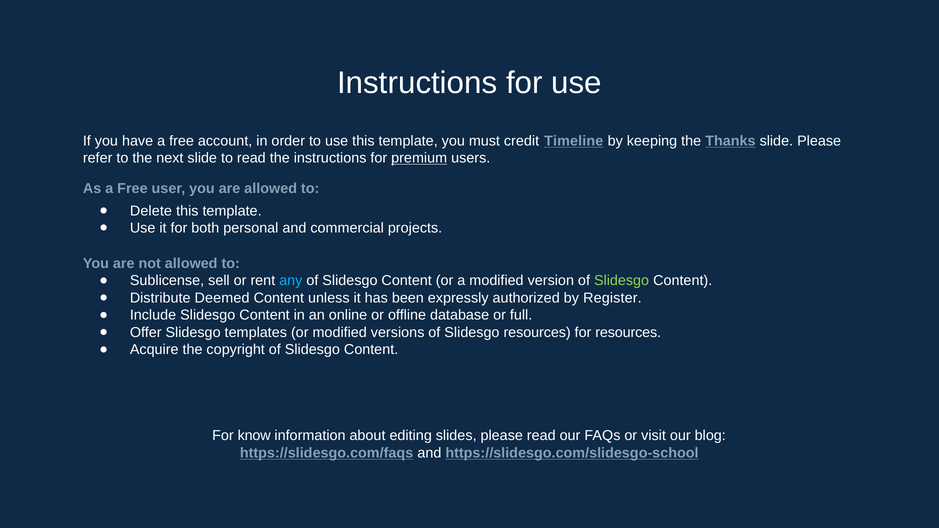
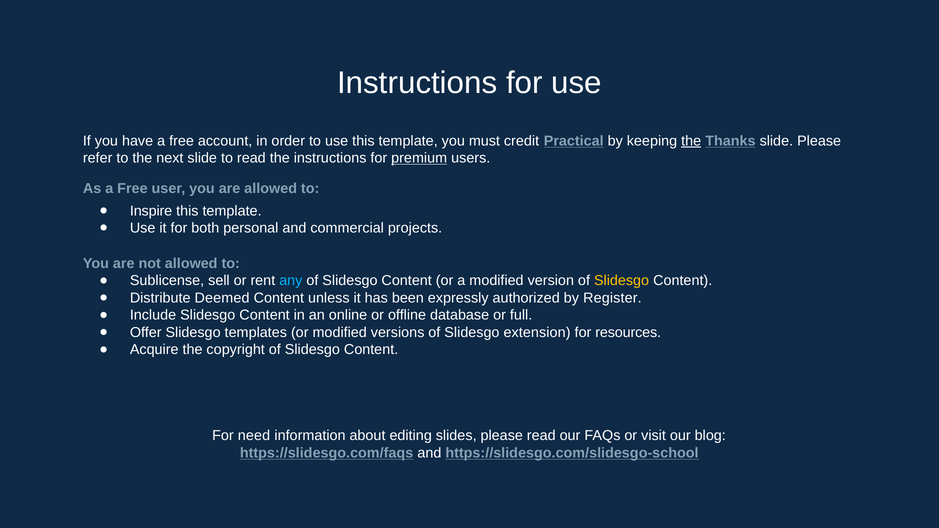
Timeline: Timeline -> Practical (574, 141)
the underline: none -> present (691, 141)
Delete: Delete -> Inspire (151, 211)
Slidesgo colour: light green -> yellow (622, 281)
Slidesgo resources: resources -> extension (537, 333)
know: know -> need (254, 436)
